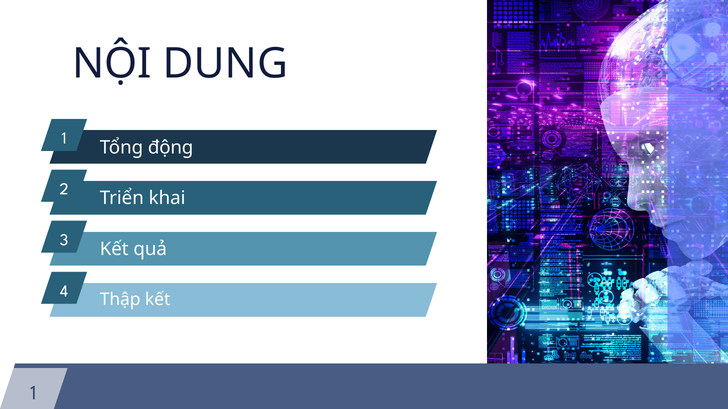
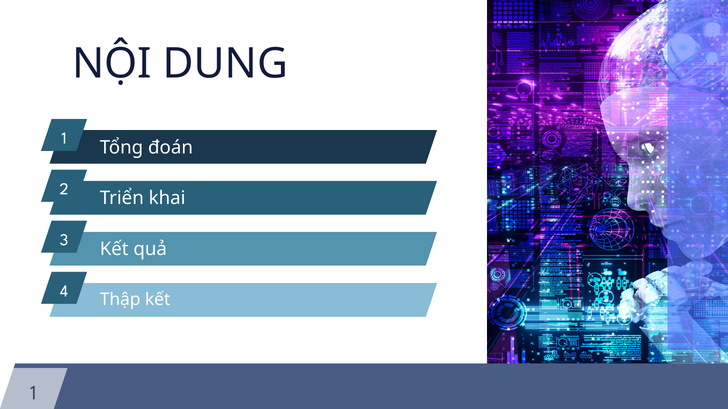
động: động -> đoán (171, 148)
